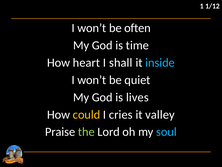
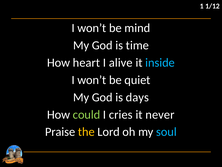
often: often -> mind (137, 28)
shall: shall -> alive (121, 62)
lives: lives -> days (137, 97)
could colour: yellow -> light green (87, 114)
valley: valley -> never (160, 114)
the colour: light green -> yellow (86, 132)
